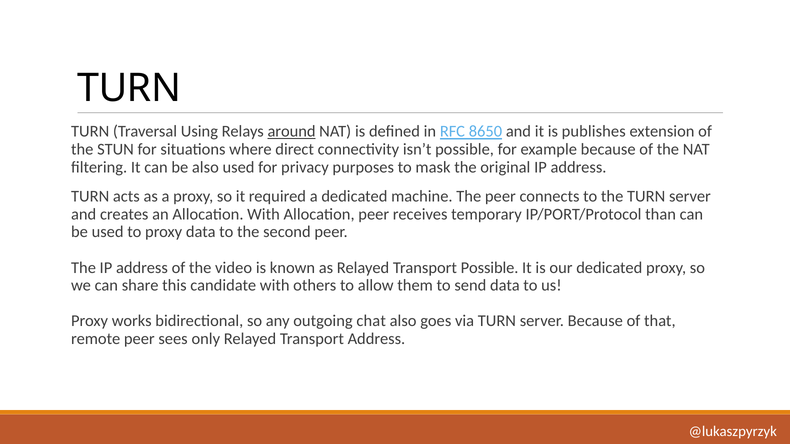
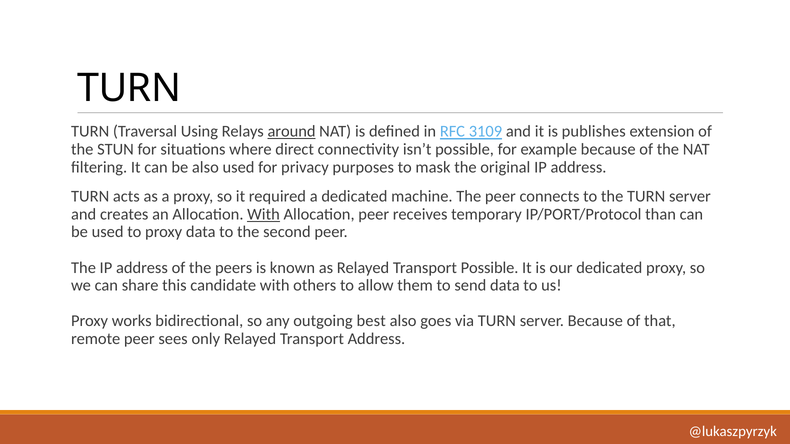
8650: 8650 -> 3109 (485, 132)
With underline: none -> present (263, 214)
video: video -> peers (234, 268)
chat: chat -> best (371, 321)
